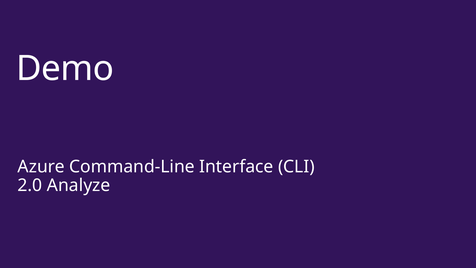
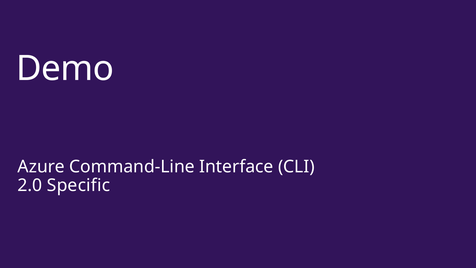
Analyze: Analyze -> Specific (79, 185)
